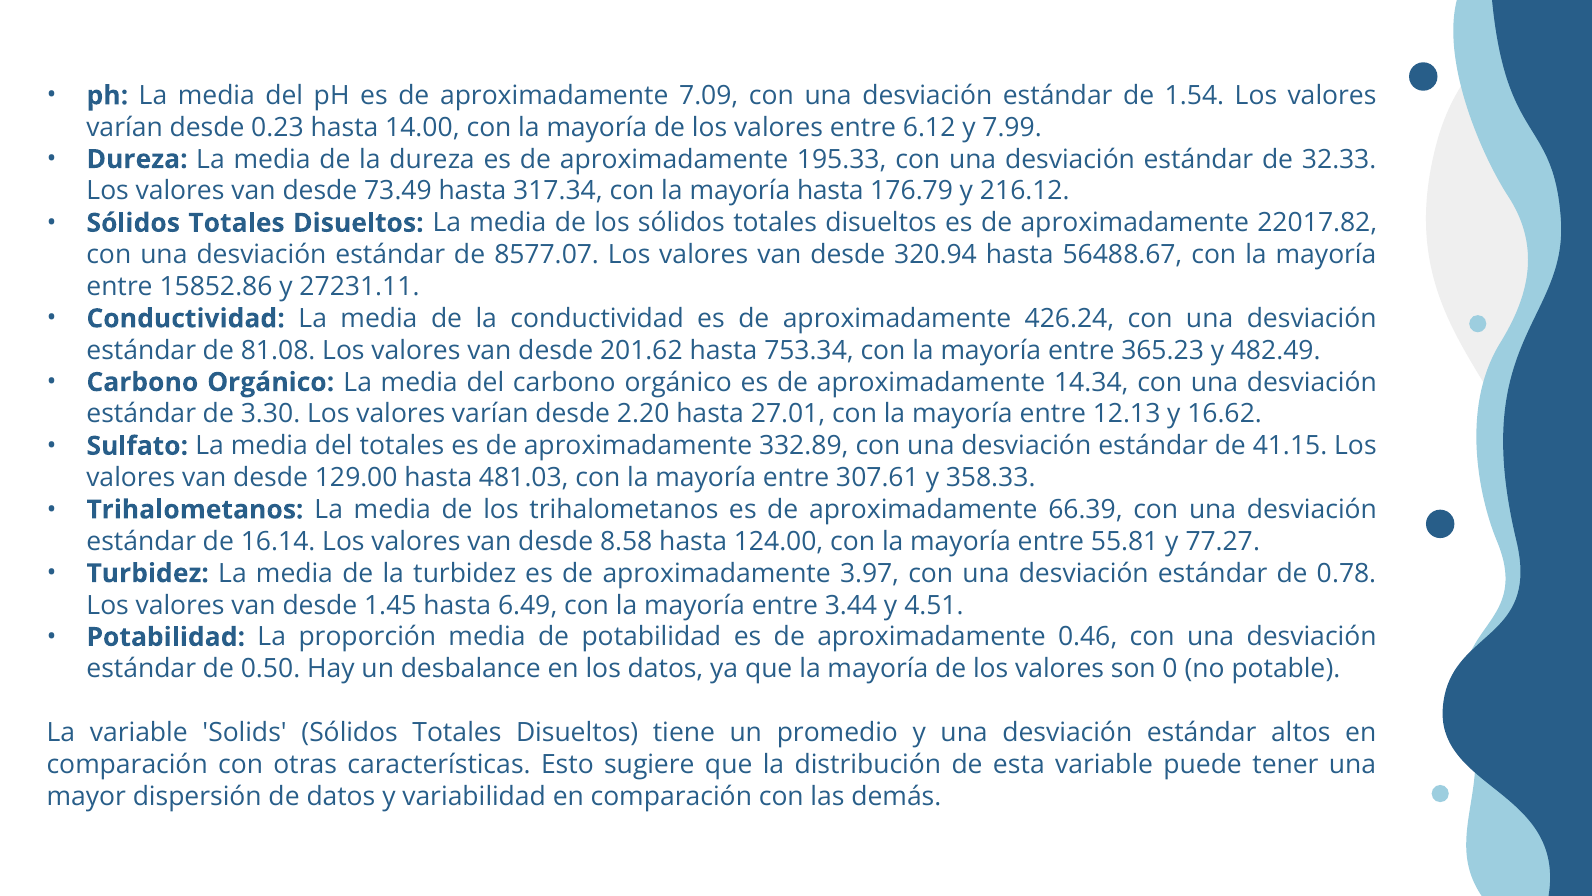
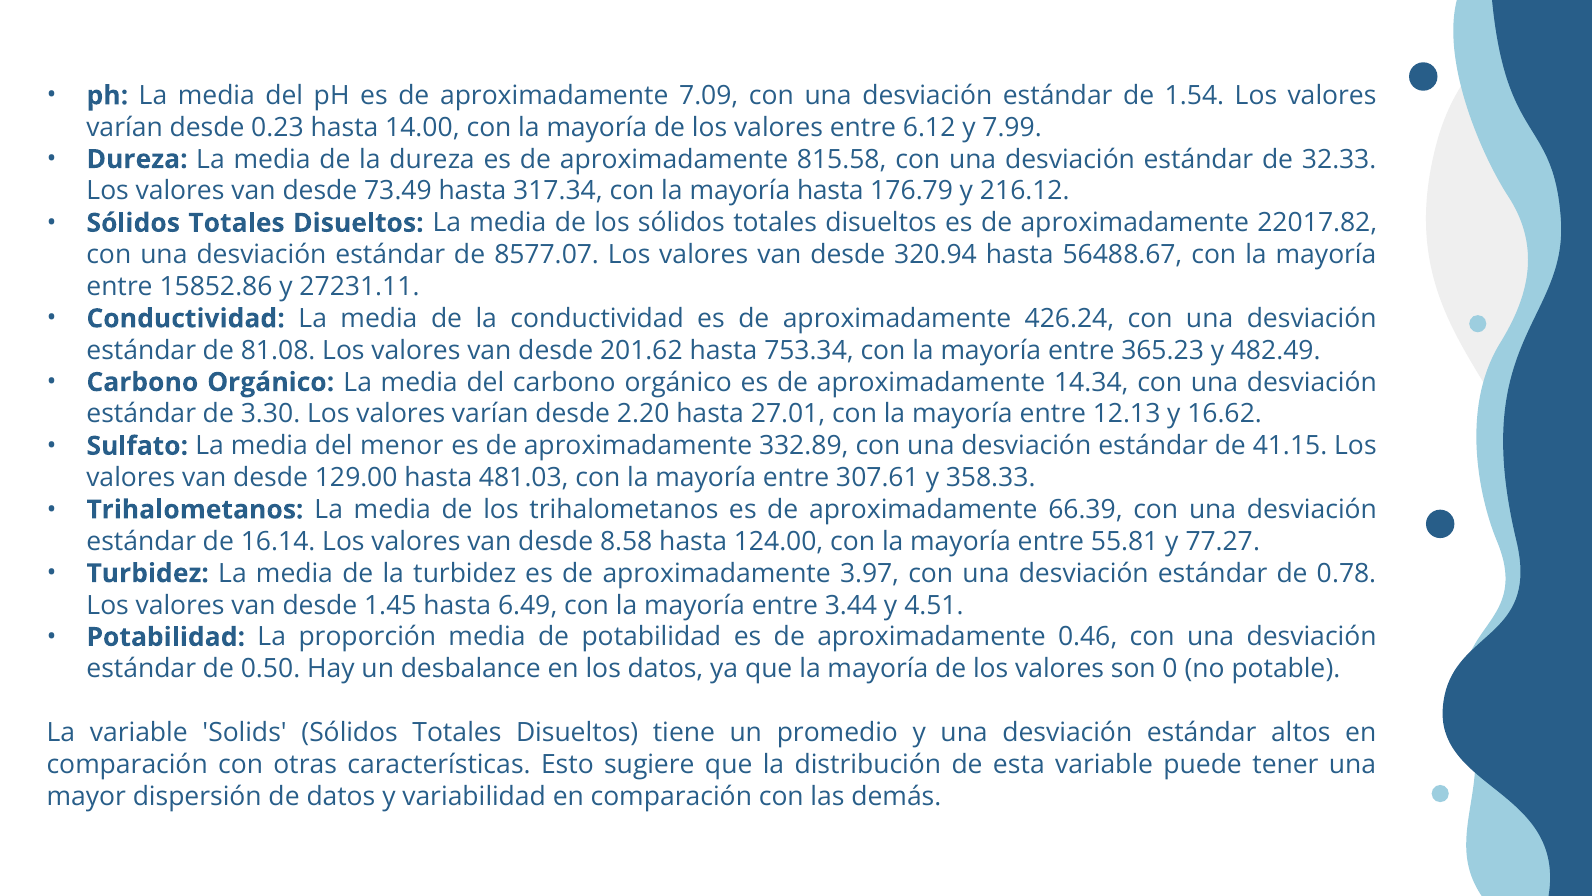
195.33: 195.33 -> 815.58 (842, 159)
del totales: totales -> menor (402, 446)
